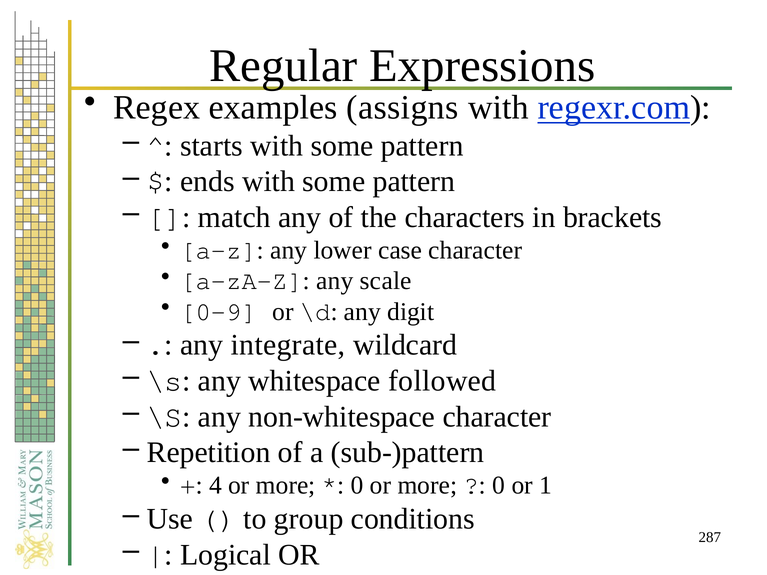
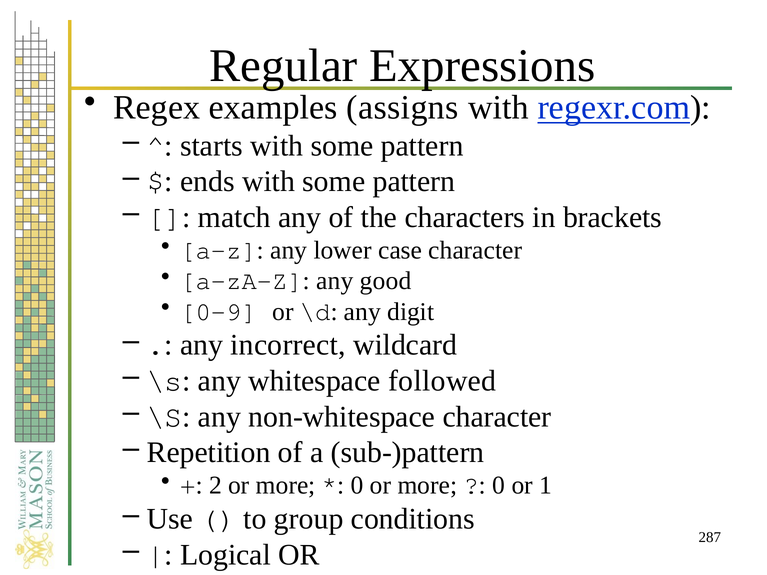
scale: scale -> good (386, 281)
integrate: integrate -> incorrect (288, 345)
4: 4 -> 2 (215, 486)
